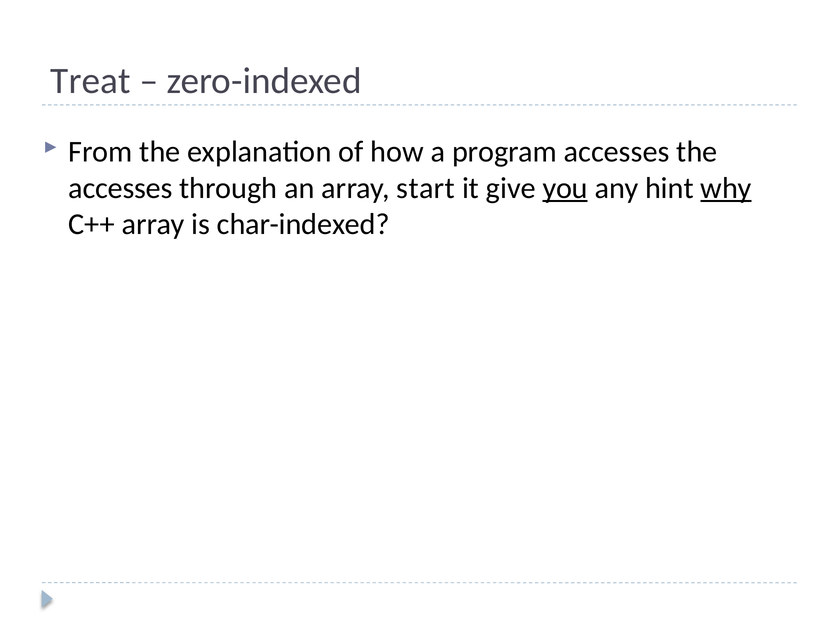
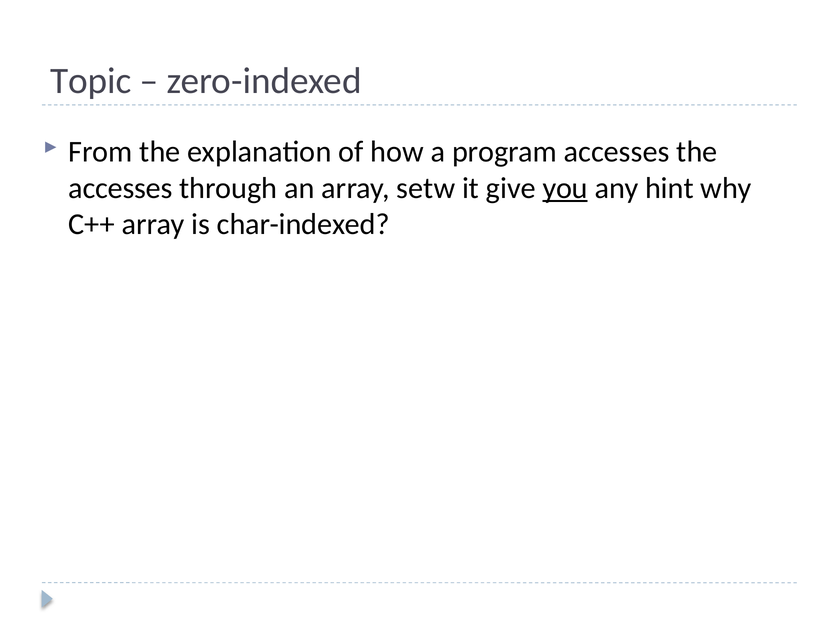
Treat: Treat -> Topic (91, 81)
start: start -> setw (426, 188)
why underline: present -> none (726, 188)
